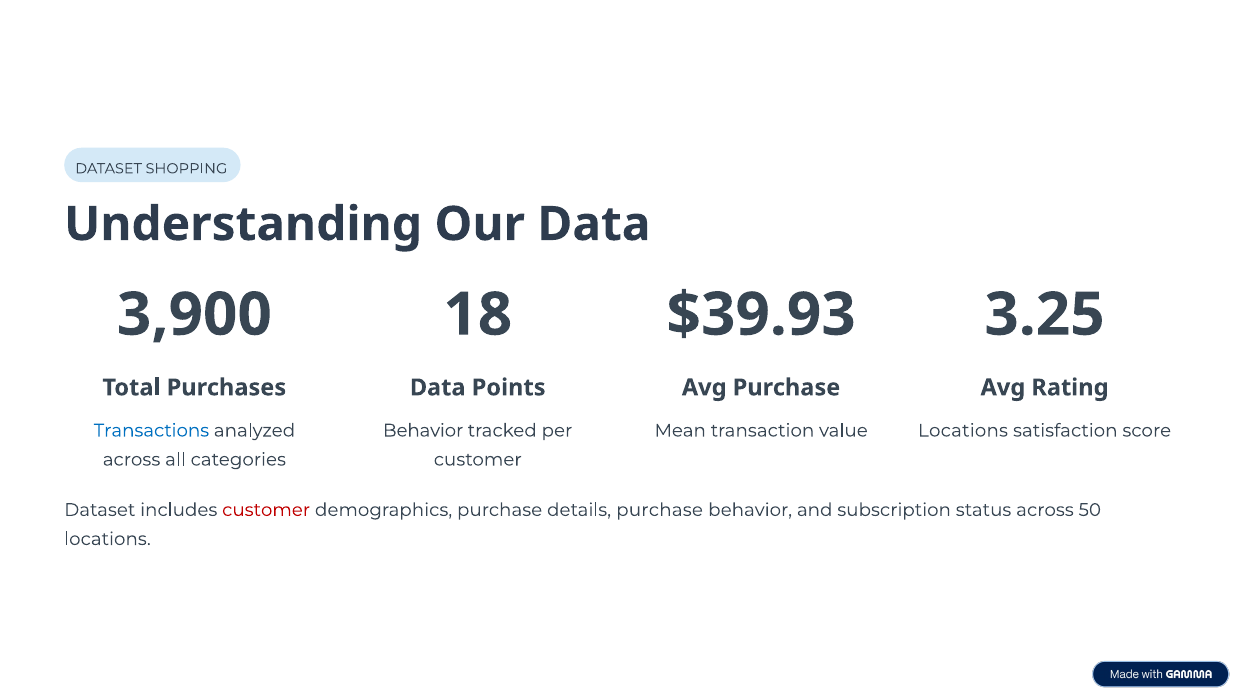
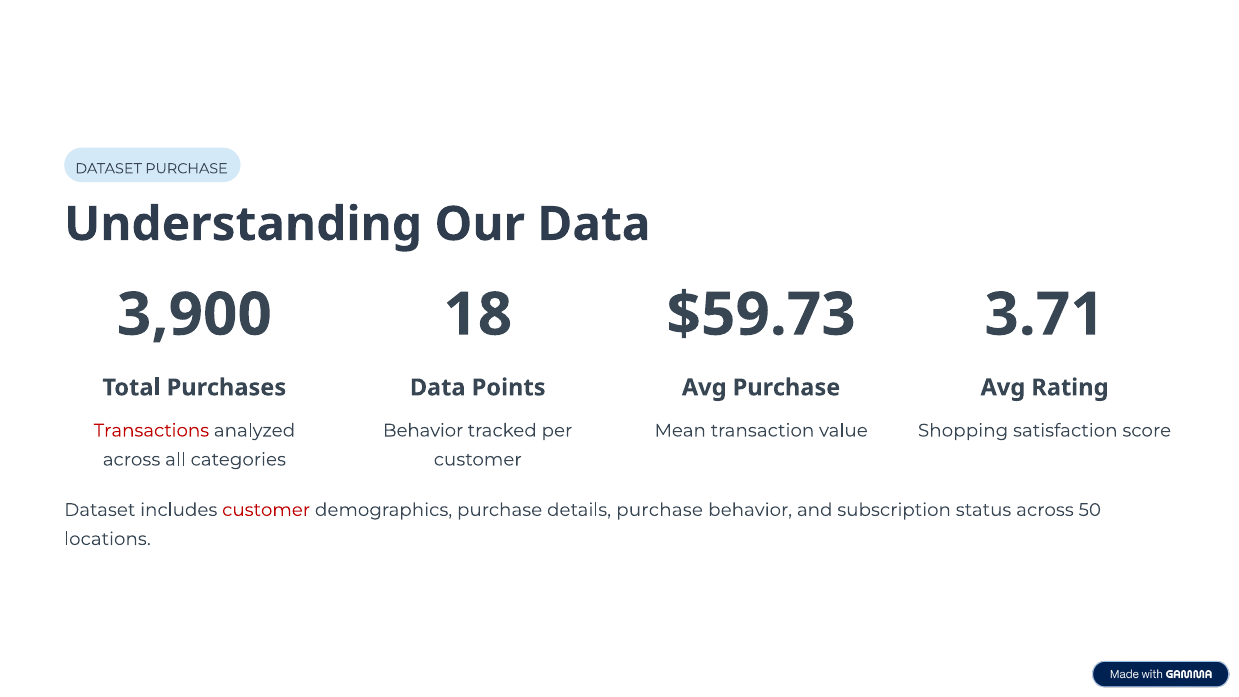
DATASET SHOPPING: SHOPPING -> PURCHASE (186, 169)
$39.93: $39.93 -> $59.73 (761, 315)
3.25: 3.25 -> 3.71 (1045, 315)
Transactions colour: blue -> red (151, 430)
Locations: Locations -> Shopping (963, 431)
